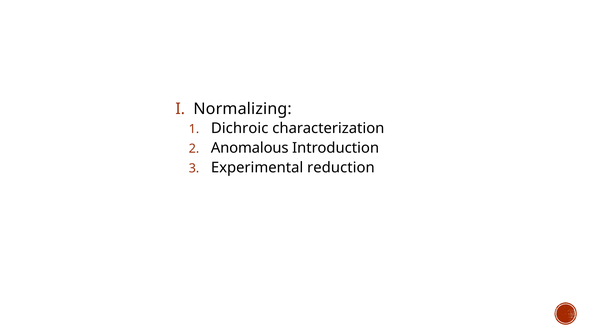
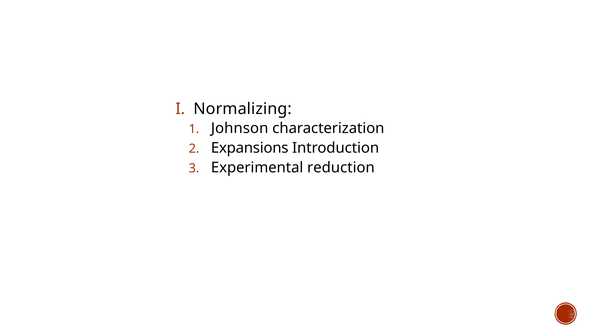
Dichroic: Dichroic -> Johnson (240, 128)
Anomalous: Anomalous -> Expansions (250, 148)
